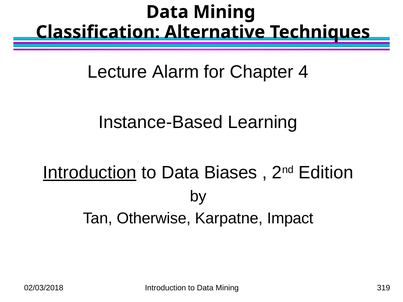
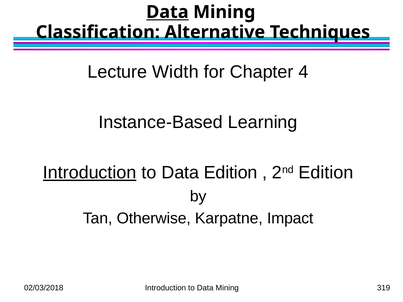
Data underline: none -> present (167, 12)
Alarm: Alarm -> Width (175, 72)
Data Biases: Biases -> Edition (231, 173)
